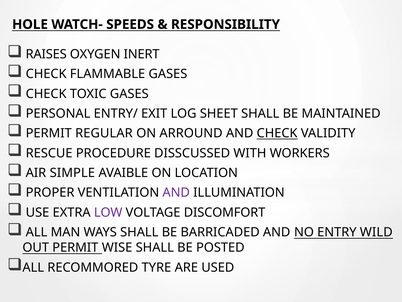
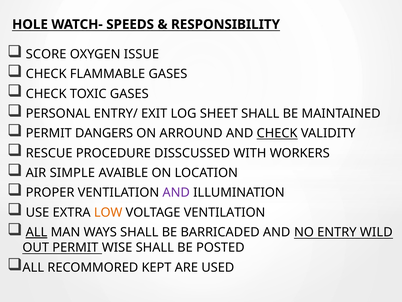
RAISES: RAISES -> SCORE (46, 54)
INERT: INERT -> ISSUE (141, 54)
REGULAR: REGULAR -> DANGERS (104, 133)
LOW colour: purple -> orange (108, 212)
VOLTAGE DISCOMFORT: DISCOMFORT -> VENTILATION (225, 212)
ALL underline: none -> present (37, 232)
TYRE: TYRE -> KEPT (156, 267)
